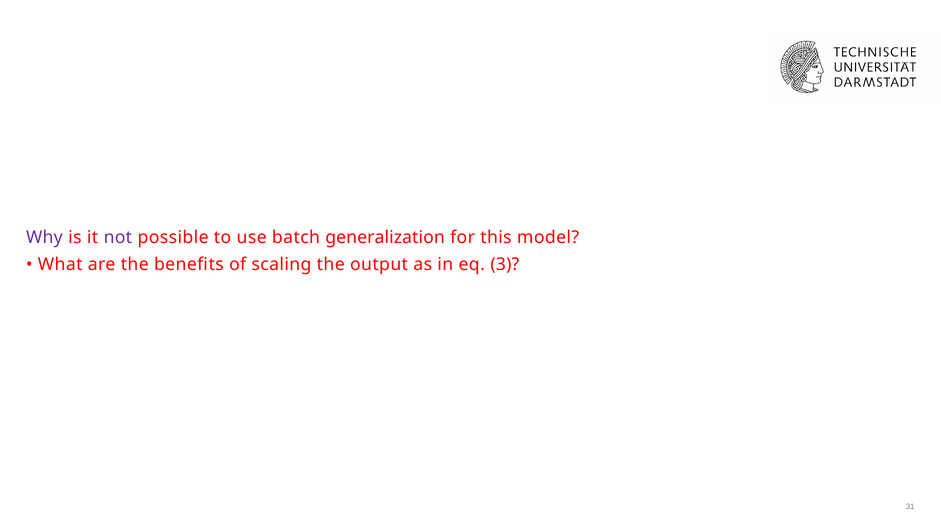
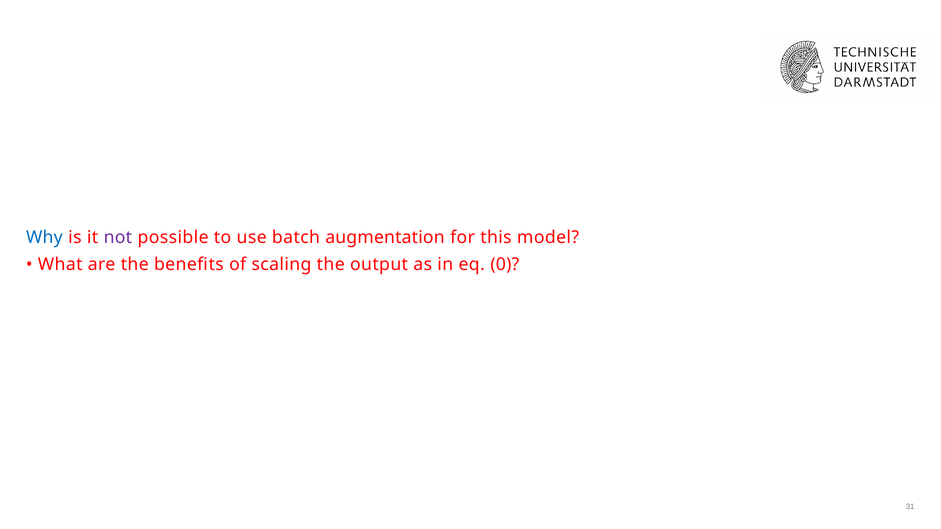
Why colour: purple -> blue (44, 238)
generalization: generalization -> augmentation (385, 238)
3: 3 -> 0 (505, 264)
